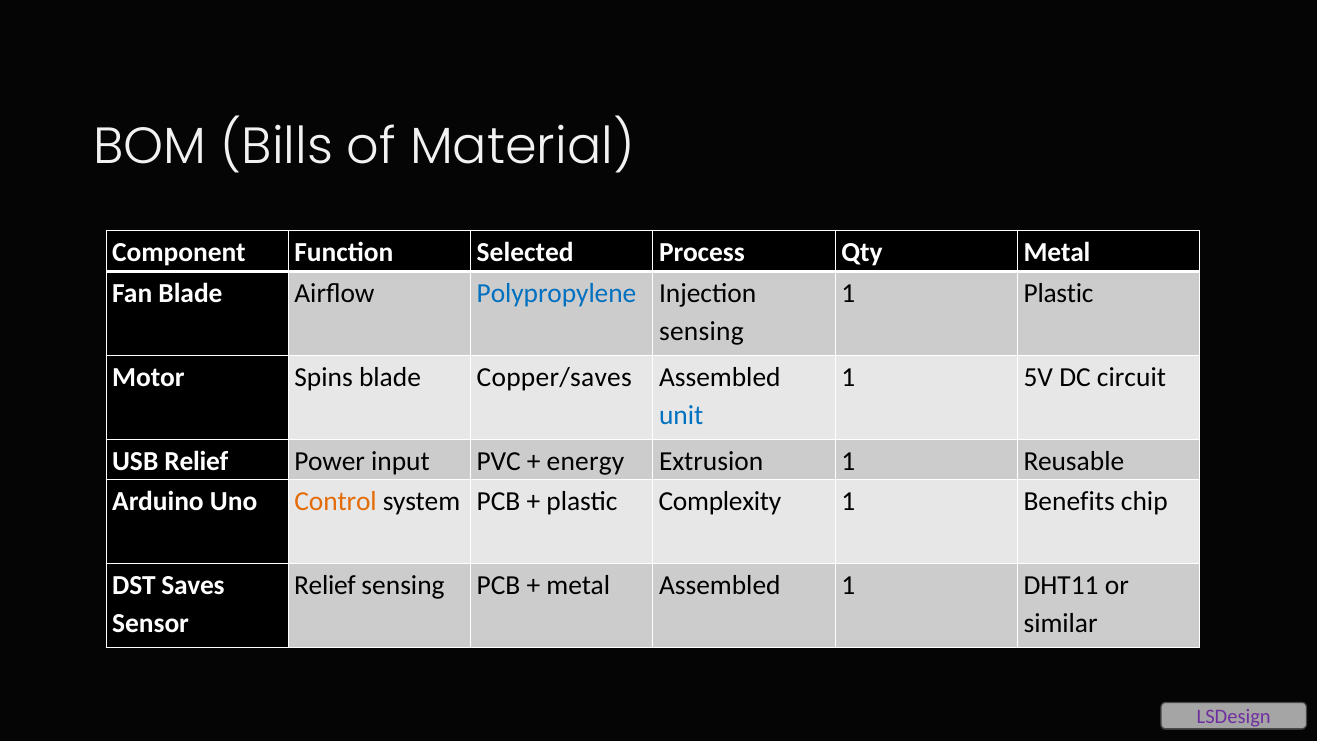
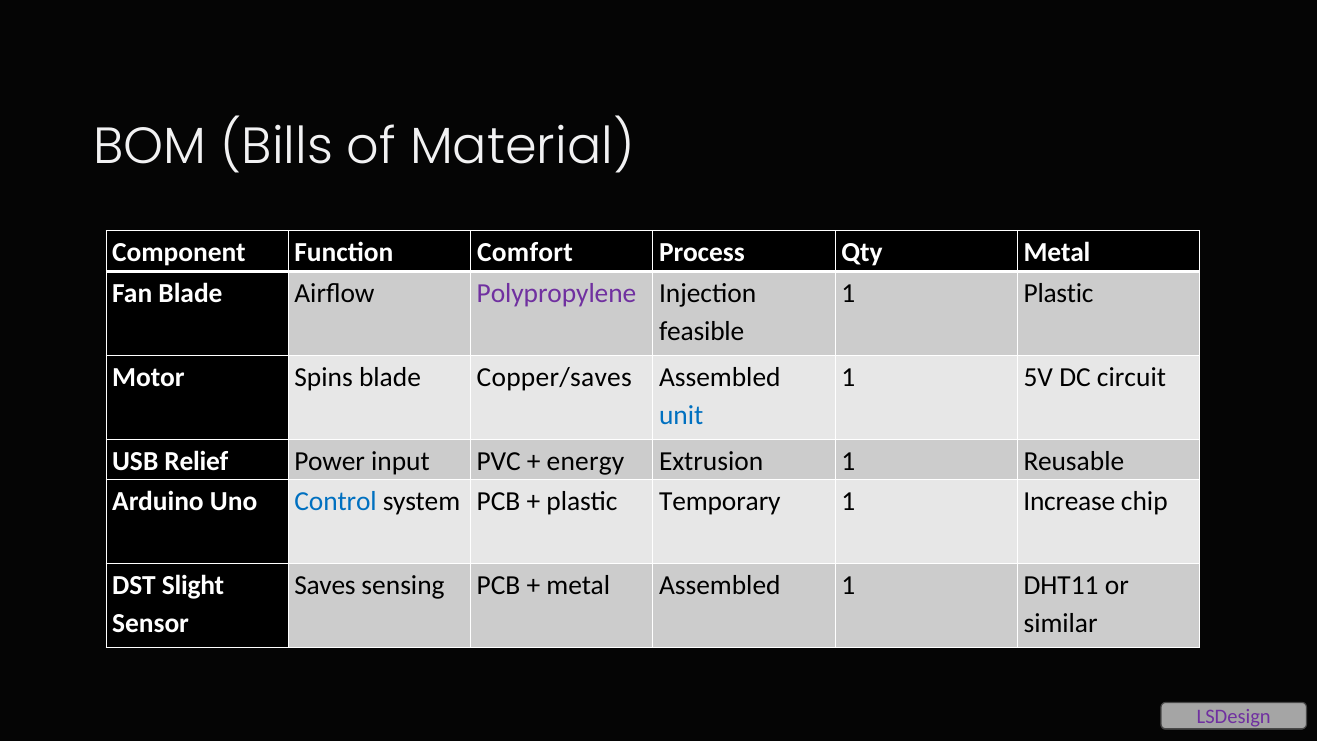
Selected: Selected -> Comfort (525, 253)
Polypropylene colour: blue -> purple (556, 293)
sensing: sensing -> feasible (702, 332)
Control colour: orange -> blue (336, 501)
Complexity: Complexity -> Temporary (720, 501)
Benefits: Benefits -> Increase (1069, 501)
Saves: Saves -> Slight (193, 585)
Relief: Relief -> Saves (325, 585)
